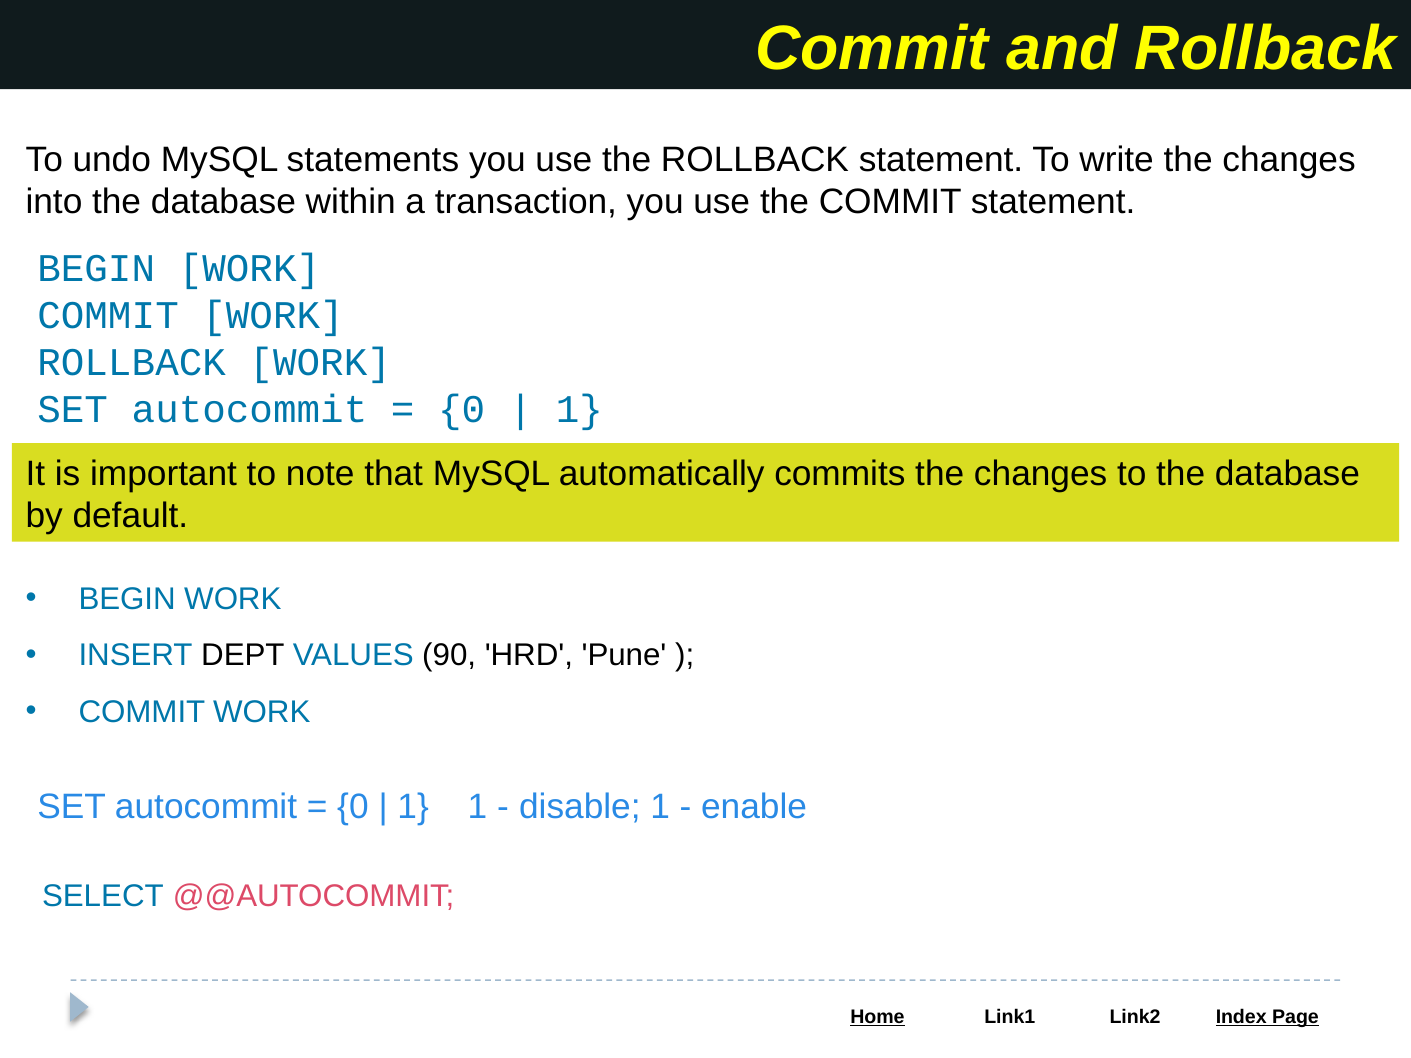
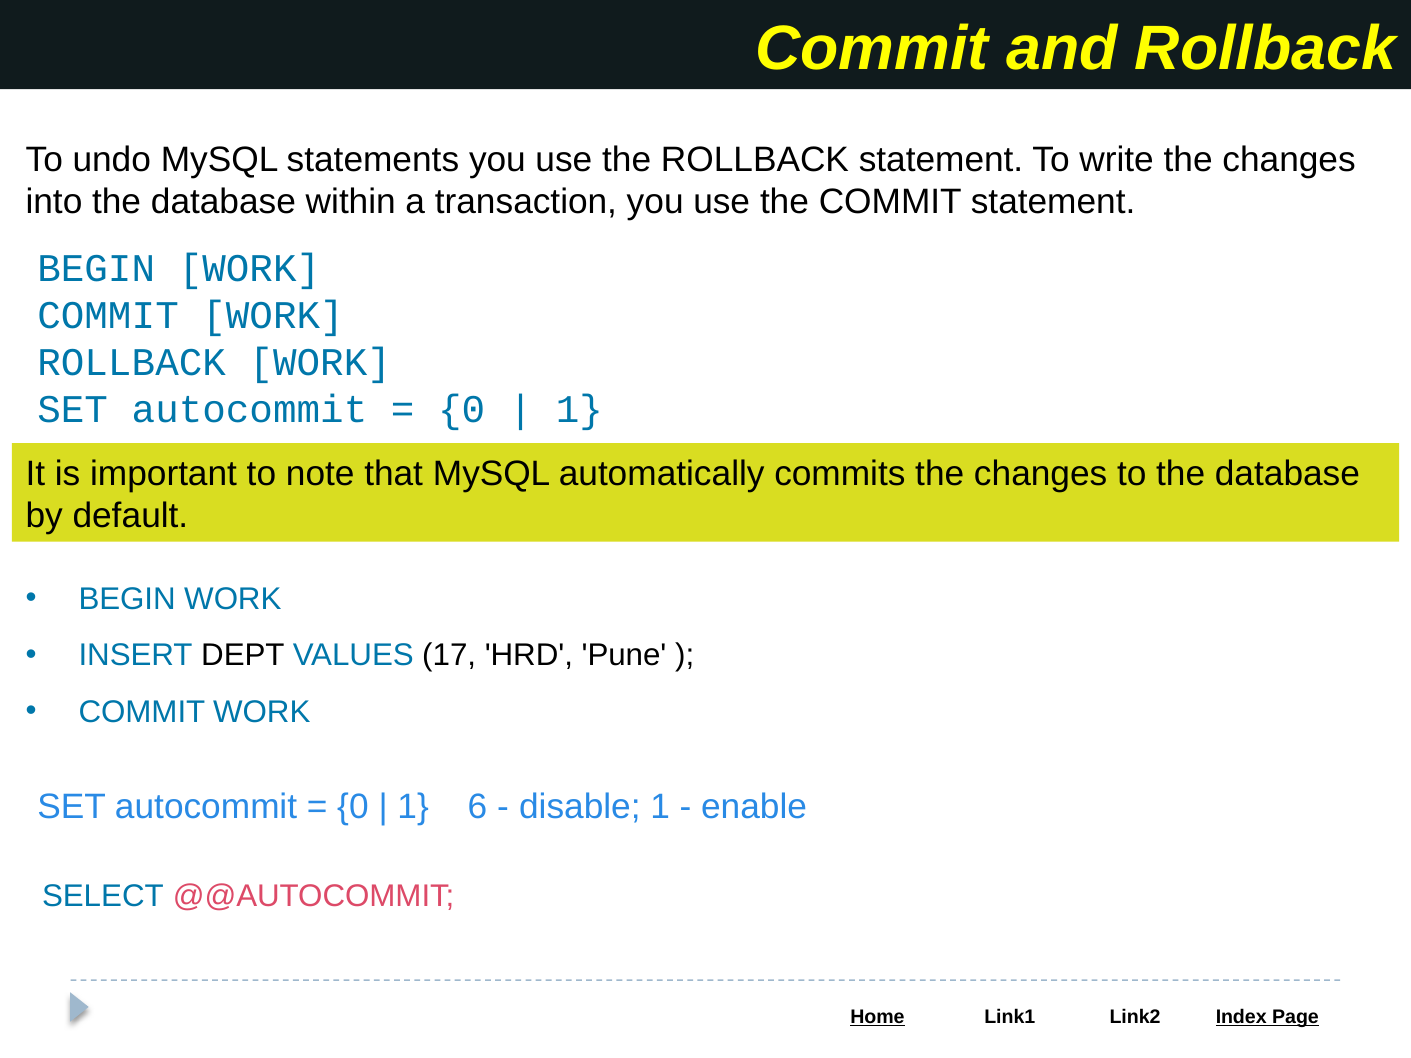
90: 90 -> 17 (449, 656)
1 1: 1 -> 6 (477, 807)
